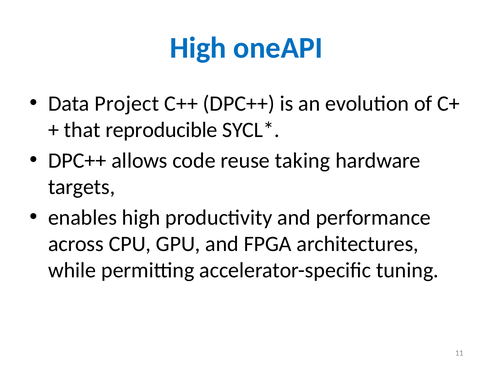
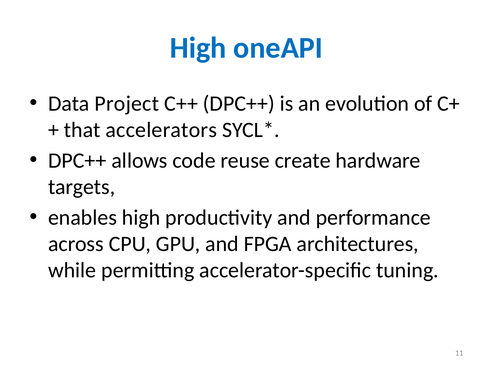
reproducible: reproducible -> accelerators (161, 130)
taking: taking -> create (303, 160)
